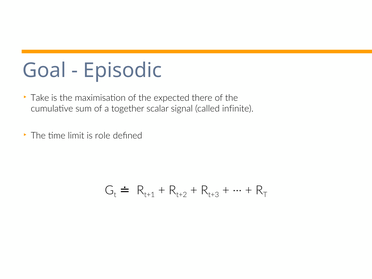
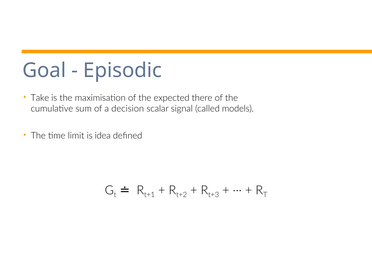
together: together -> decision (128, 109)
infinite: infinite -> models (238, 109)
role: role -> idea (103, 136)
